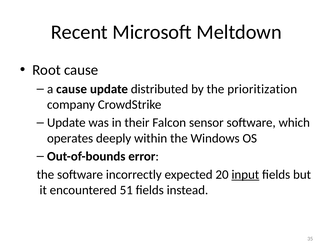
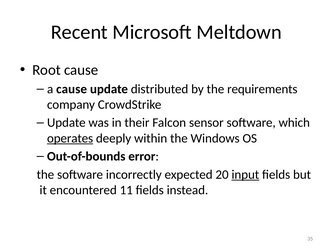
prioritization: prioritization -> requirements (262, 89)
operates underline: none -> present (70, 138)
51: 51 -> 11 (126, 190)
